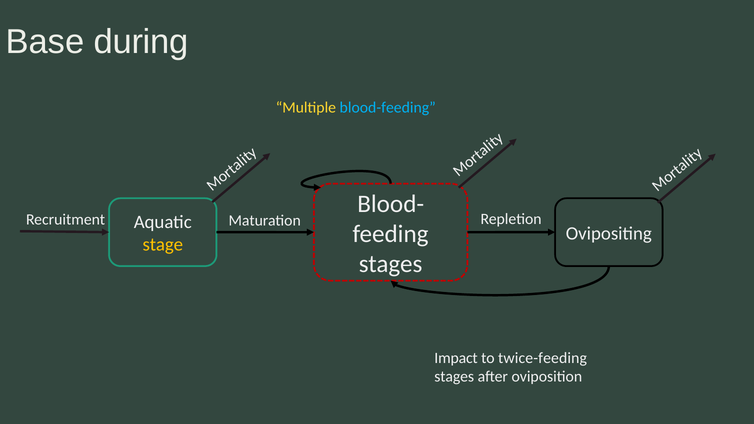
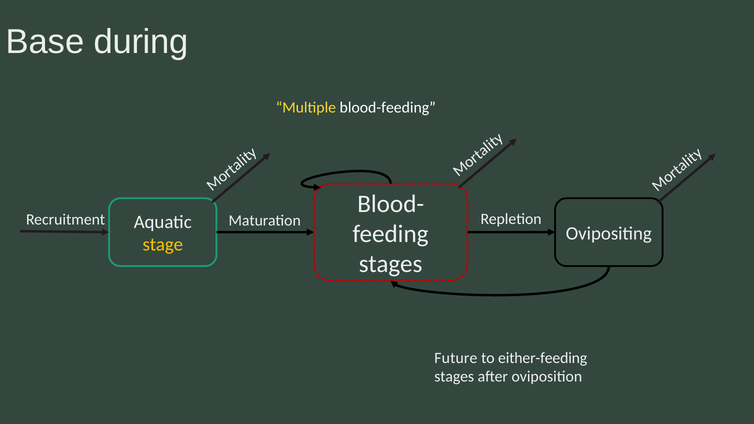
blood-feeding colour: light blue -> white (388, 108)
Impact: Impact -> Future (456, 358)
twice-feeding: twice-feeding -> either-feeding (543, 358)
